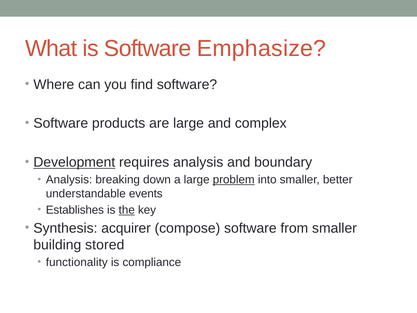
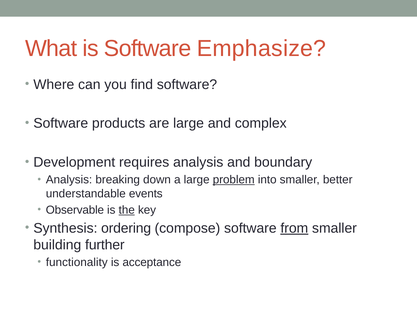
Development underline: present -> none (74, 162)
Establishes: Establishes -> Observable (75, 210)
acquirer: acquirer -> ordering (126, 228)
from underline: none -> present (294, 228)
stored: stored -> further (105, 245)
compliance: compliance -> acceptance (152, 262)
